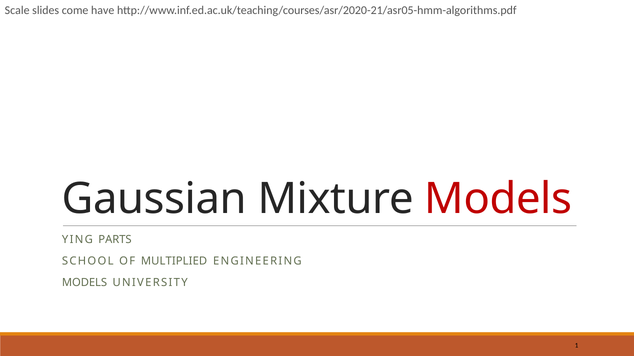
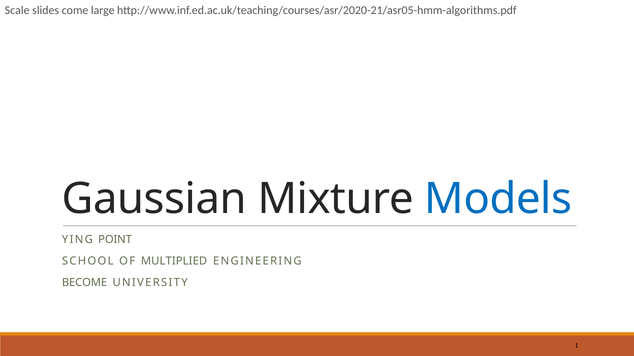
have: have -> large (103, 10)
Models colour: red -> blue (498, 199)
PARTS: PARTS -> POINT (115, 240)
MODELS: MODELS -> BECOME (85, 283)
